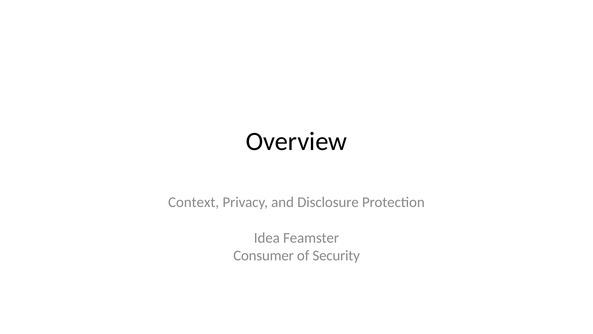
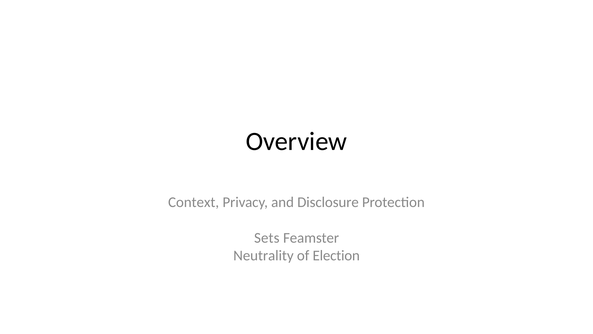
Idea: Idea -> Sets (267, 237)
Consumer: Consumer -> Neutrality (263, 255)
Security: Security -> Election (336, 255)
